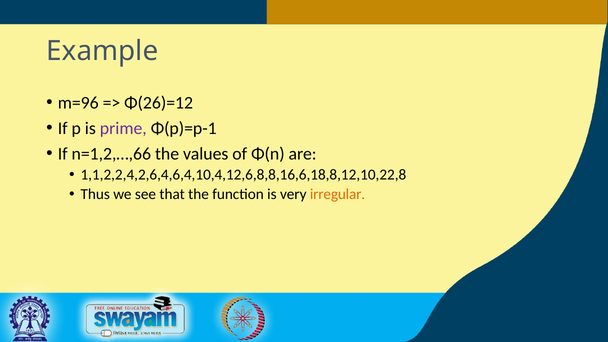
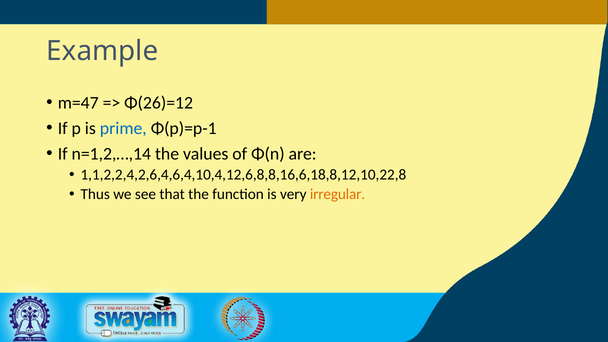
m=96: m=96 -> m=47 (78, 103)
prime colour: purple -> blue (123, 128)
n=1,2,…,66: n=1,2,…,66 -> n=1,2,…,14 (111, 154)
